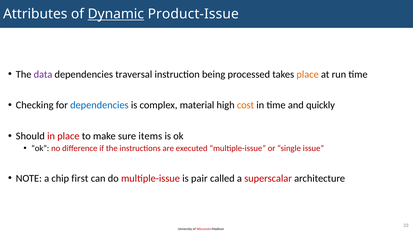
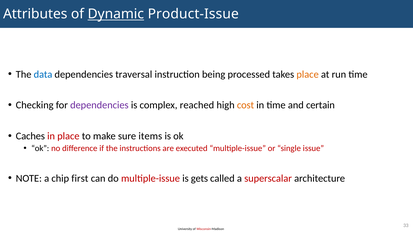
data colour: purple -> blue (43, 74)
dependencies colour: blue -> purple (99, 105)
material: material -> reached (197, 105)
quickly: quickly -> certain (320, 105)
Should: Should -> Caches (30, 136)
pair: pair -> gets (199, 179)
